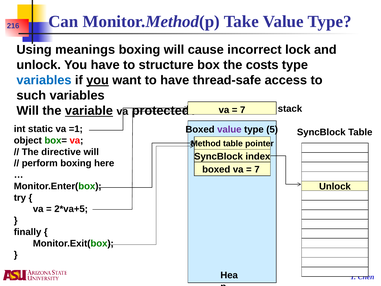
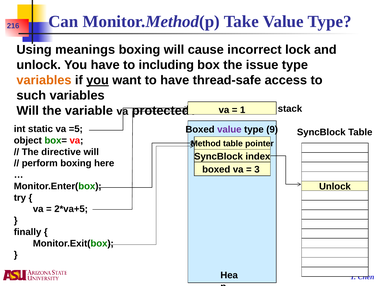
structure: structure -> including (166, 65)
costs: costs -> issue (262, 65)
variables colour: blue -> orange (44, 80)
variable underline: present -> none (89, 111)
7: 7 -> 1 (243, 110)
=1: =1 -> =5 (76, 129)
5: 5 -> 9 (272, 129)
7: 7 -> 3 (257, 169)
